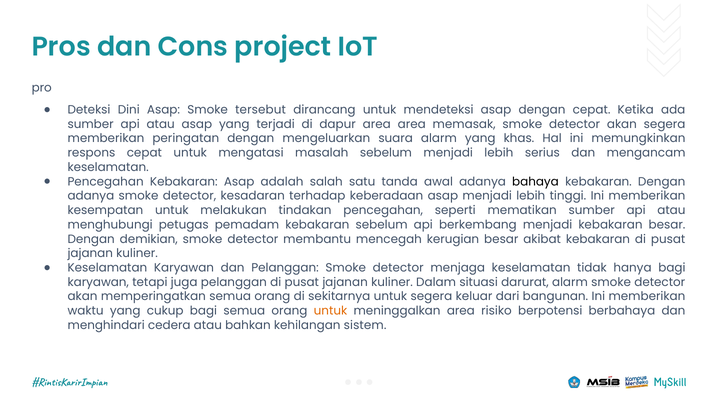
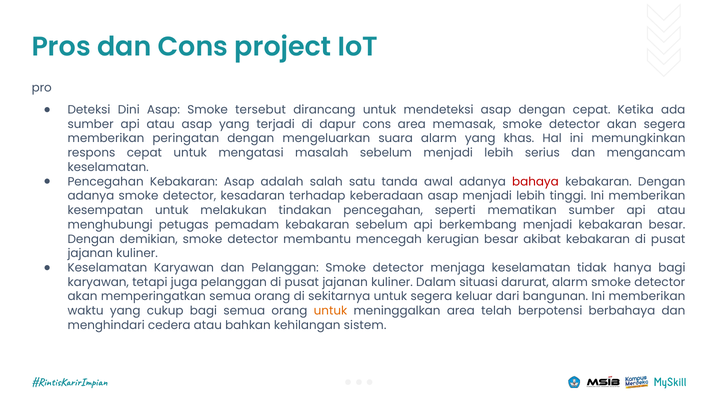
dapur area: area -> cons (377, 124)
bahaya colour: black -> red (535, 182)
risiko: risiko -> telah (497, 311)
